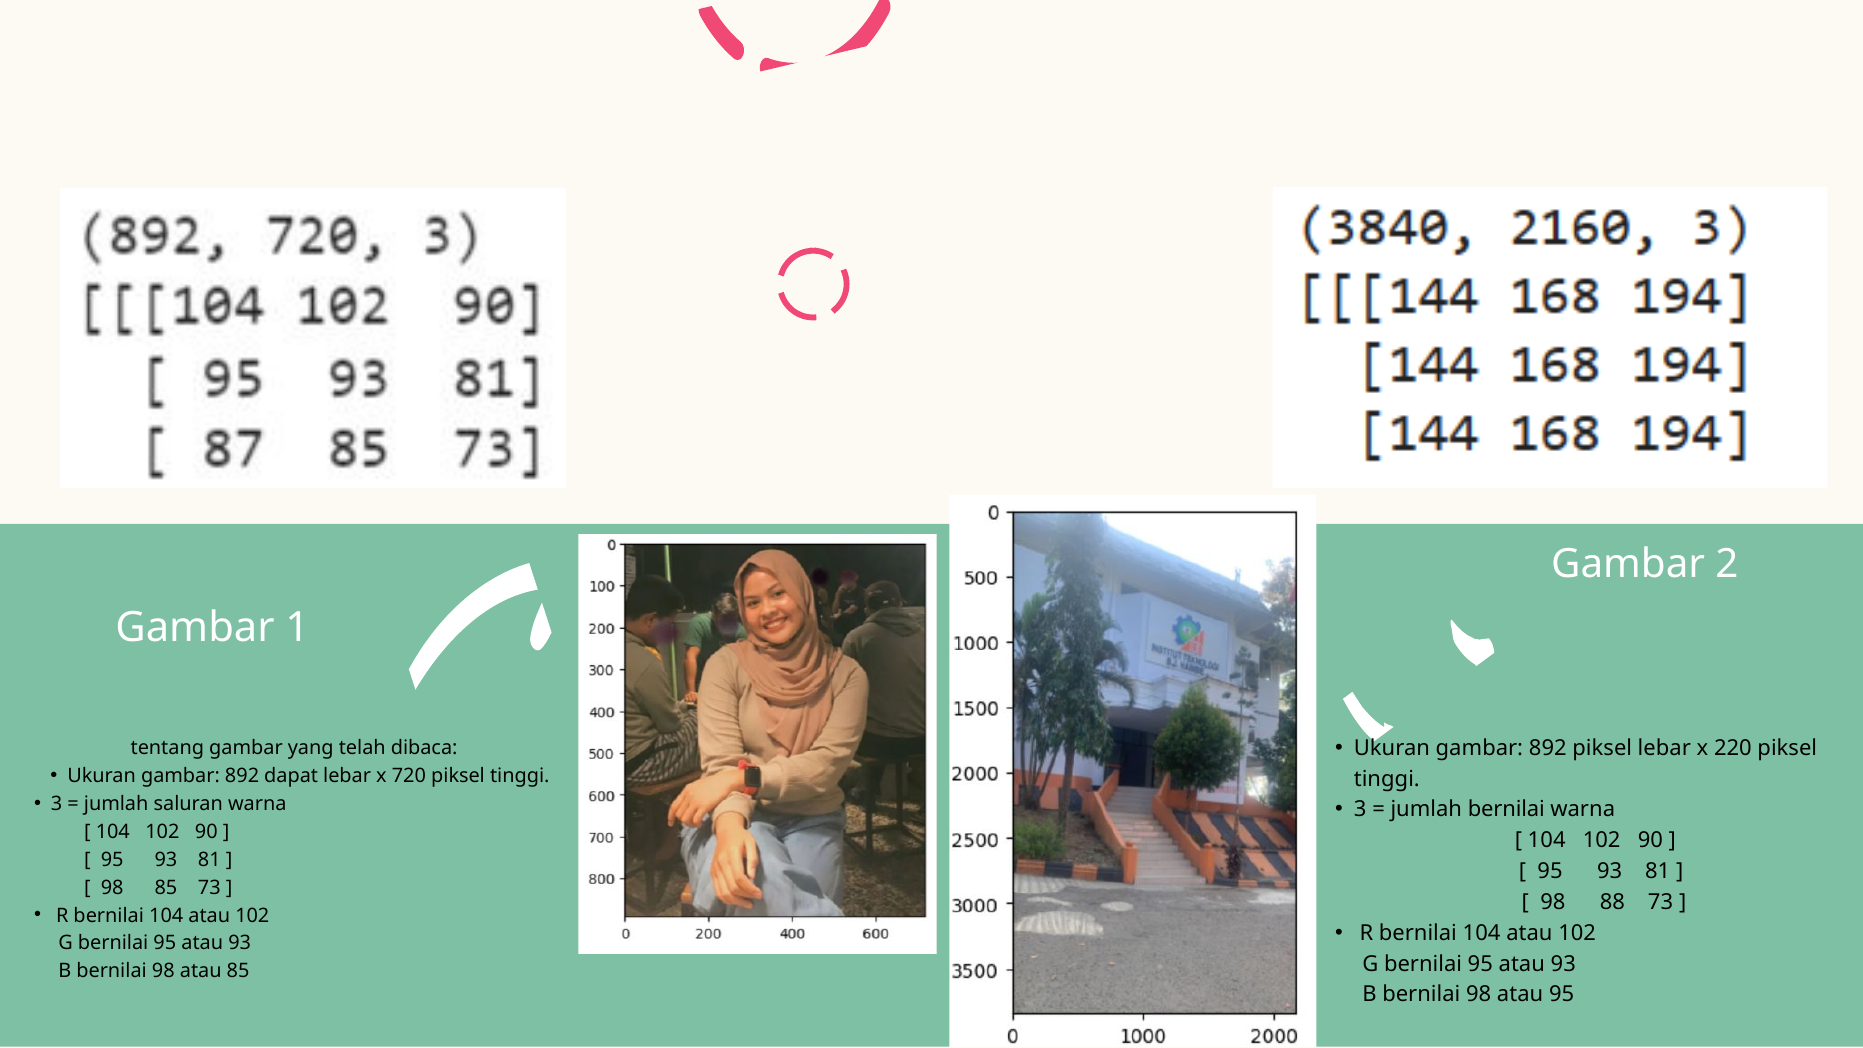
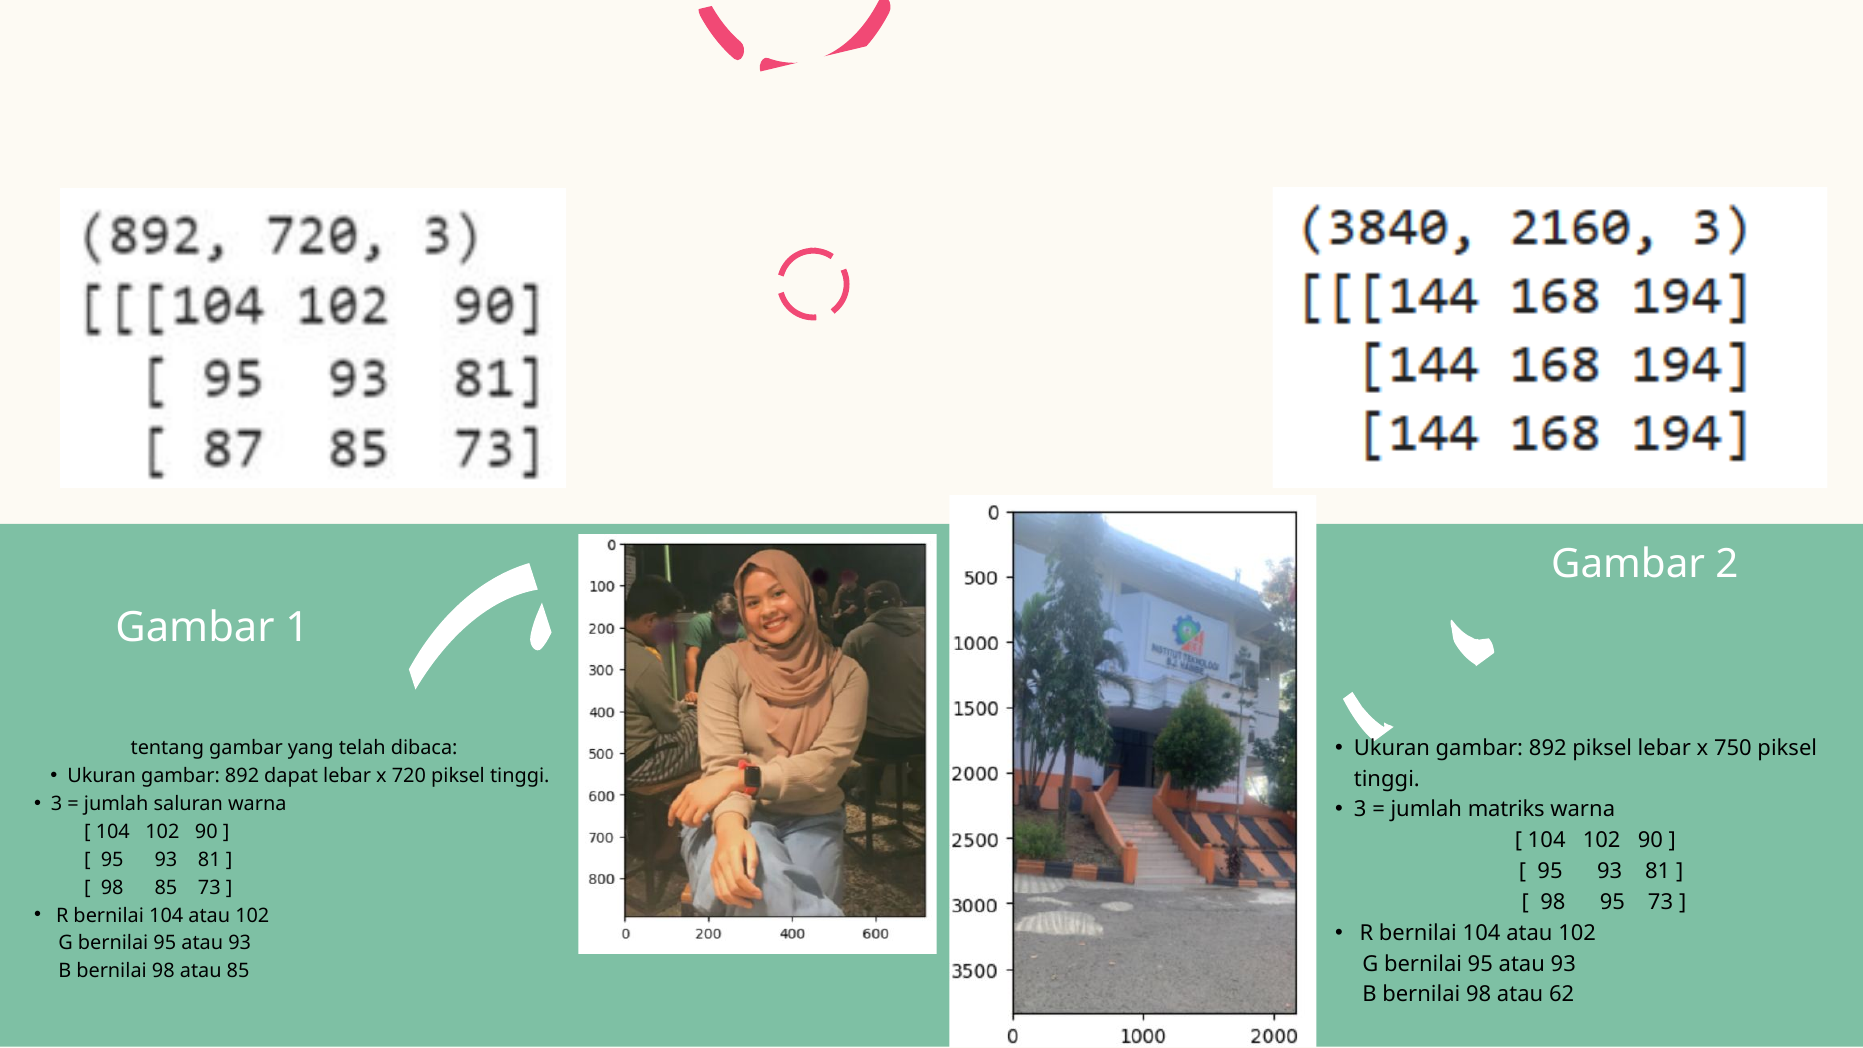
220: 220 -> 750 (1733, 748)
jumlah bernilai: bernilai -> matriks (1506, 810)
98 88: 88 -> 95 (1612, 902)
atau 95: 95 -> 62 (1562, 995)
